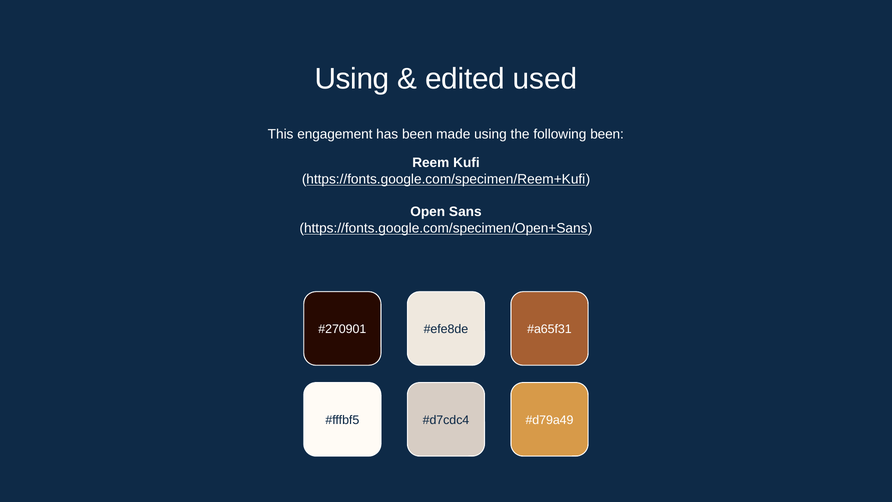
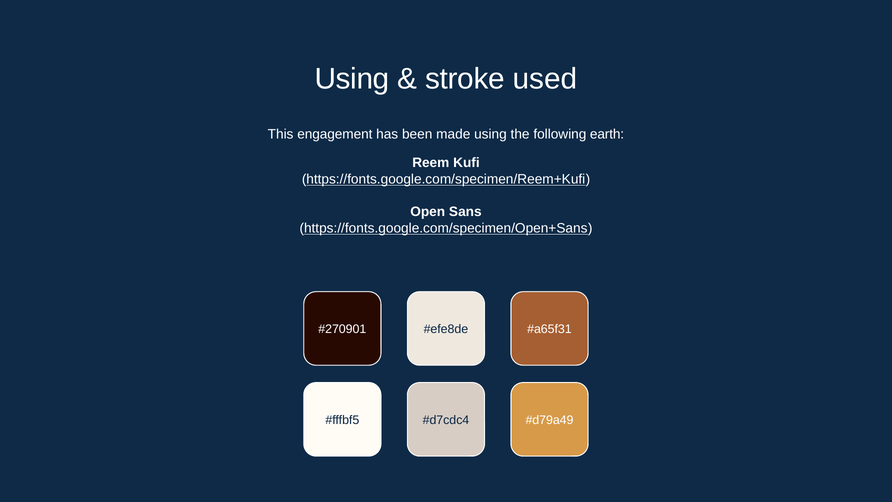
edited: edited -> stroke (465, 79)
following been: been -> earth (607, 134)
